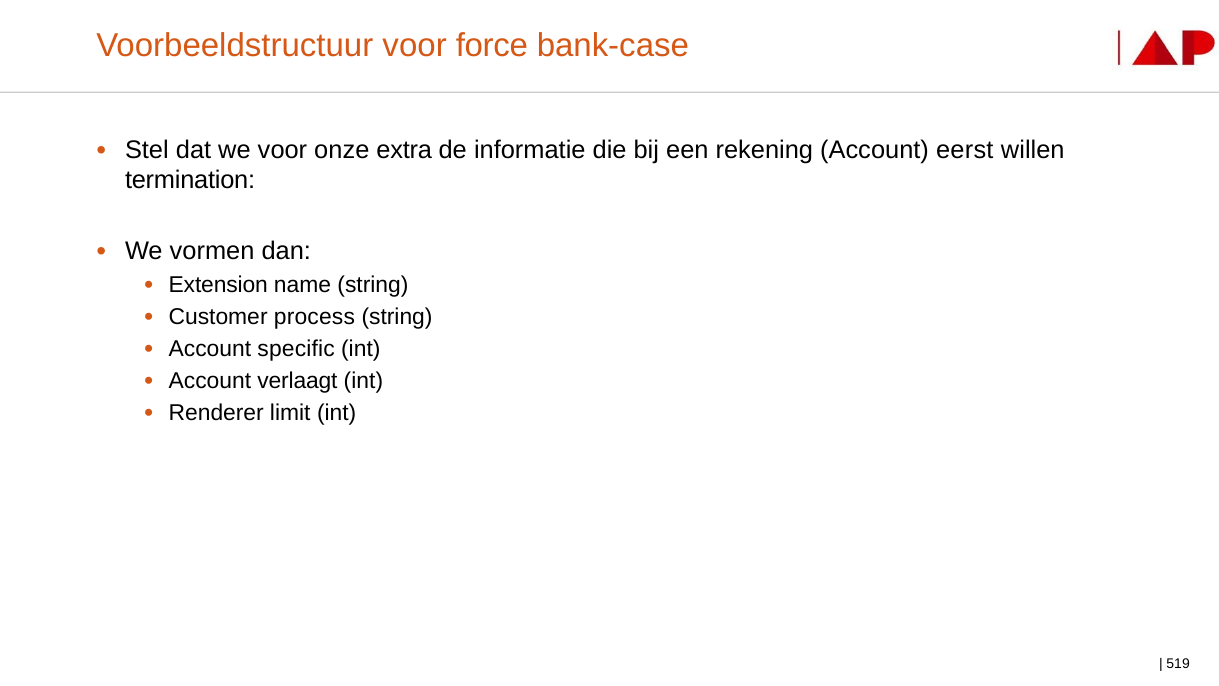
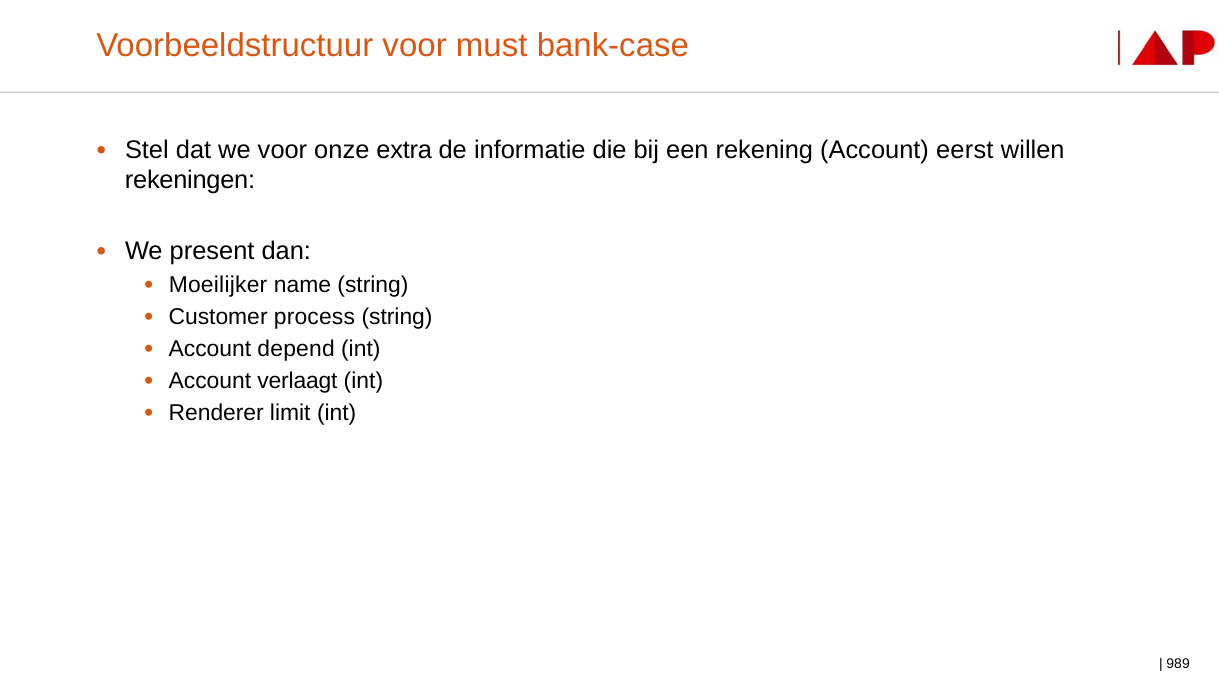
force: force -> must (492, 46)
termination: termination -> rekeningen (190, 180)
vormen: vormen -> present (212, 251)
Extension: Extension -> Moeilijker (218, 285)
specific: specific -> depend (296, 349)
519: 519 -> 989 (1178, 664)
